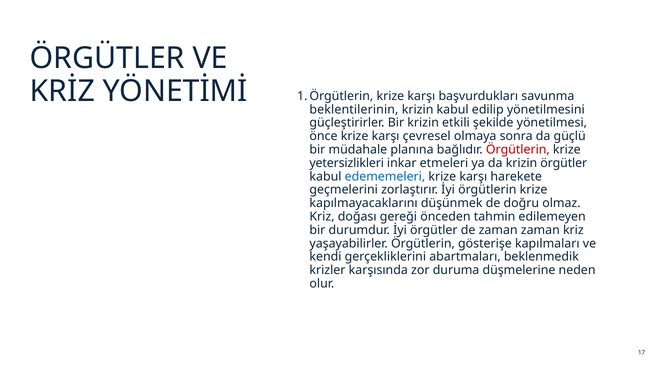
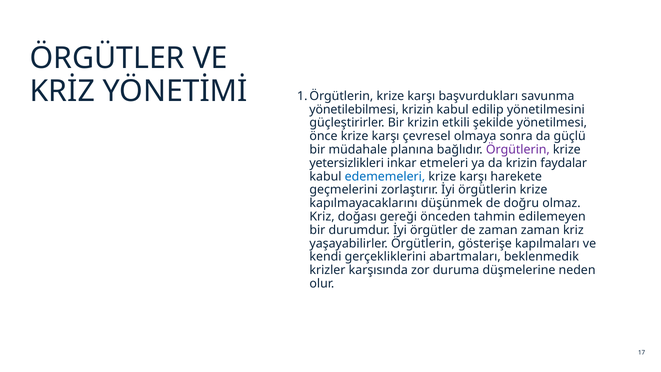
beklentilerinin: beklentilerinin -> yönetilebilmesi (354, 109)
Örgütlerin colour: red -> purple (518, 150)
krizin örgütler: örgütler -> faydalar (564, 163)
